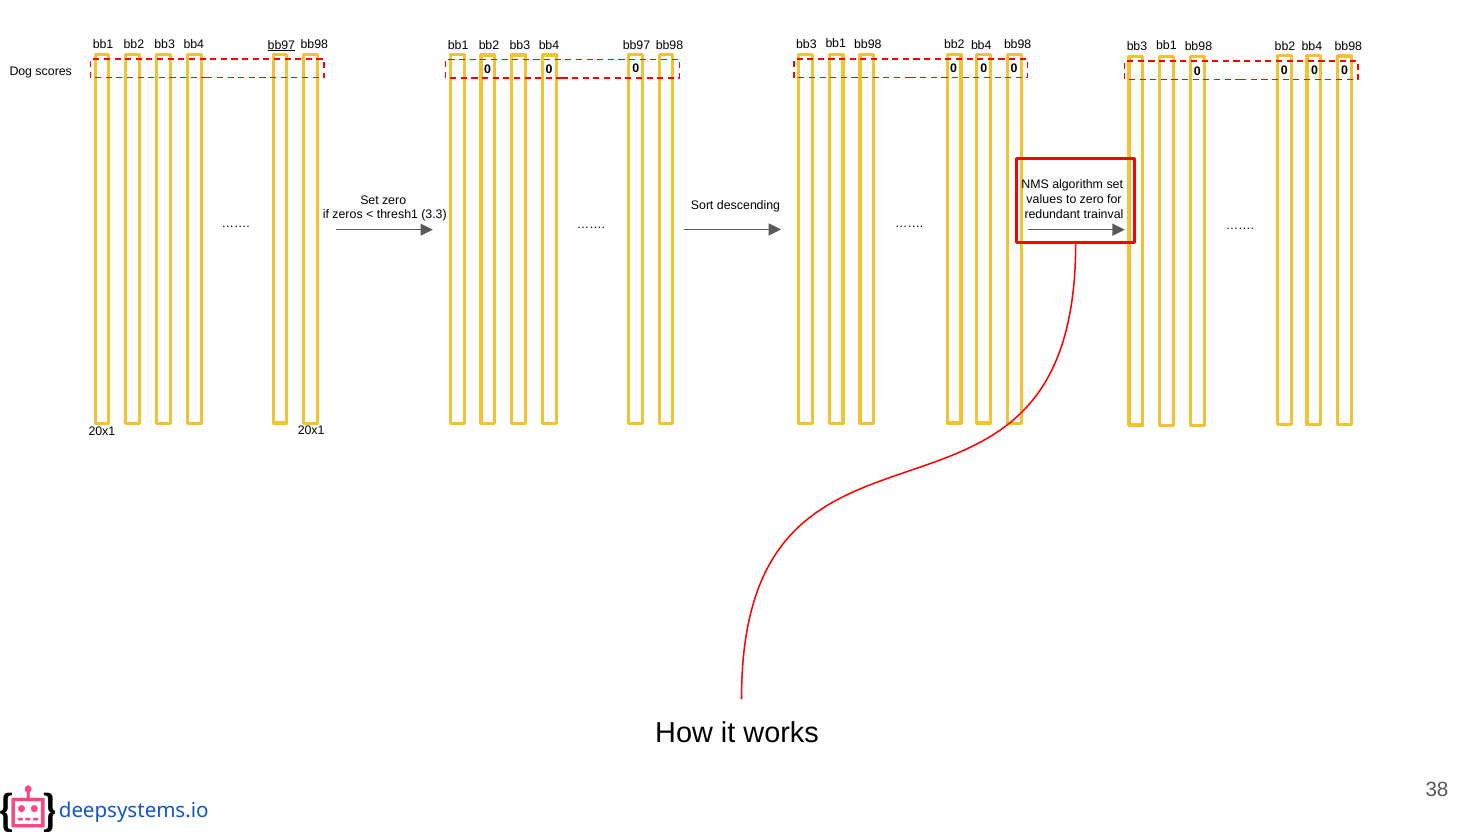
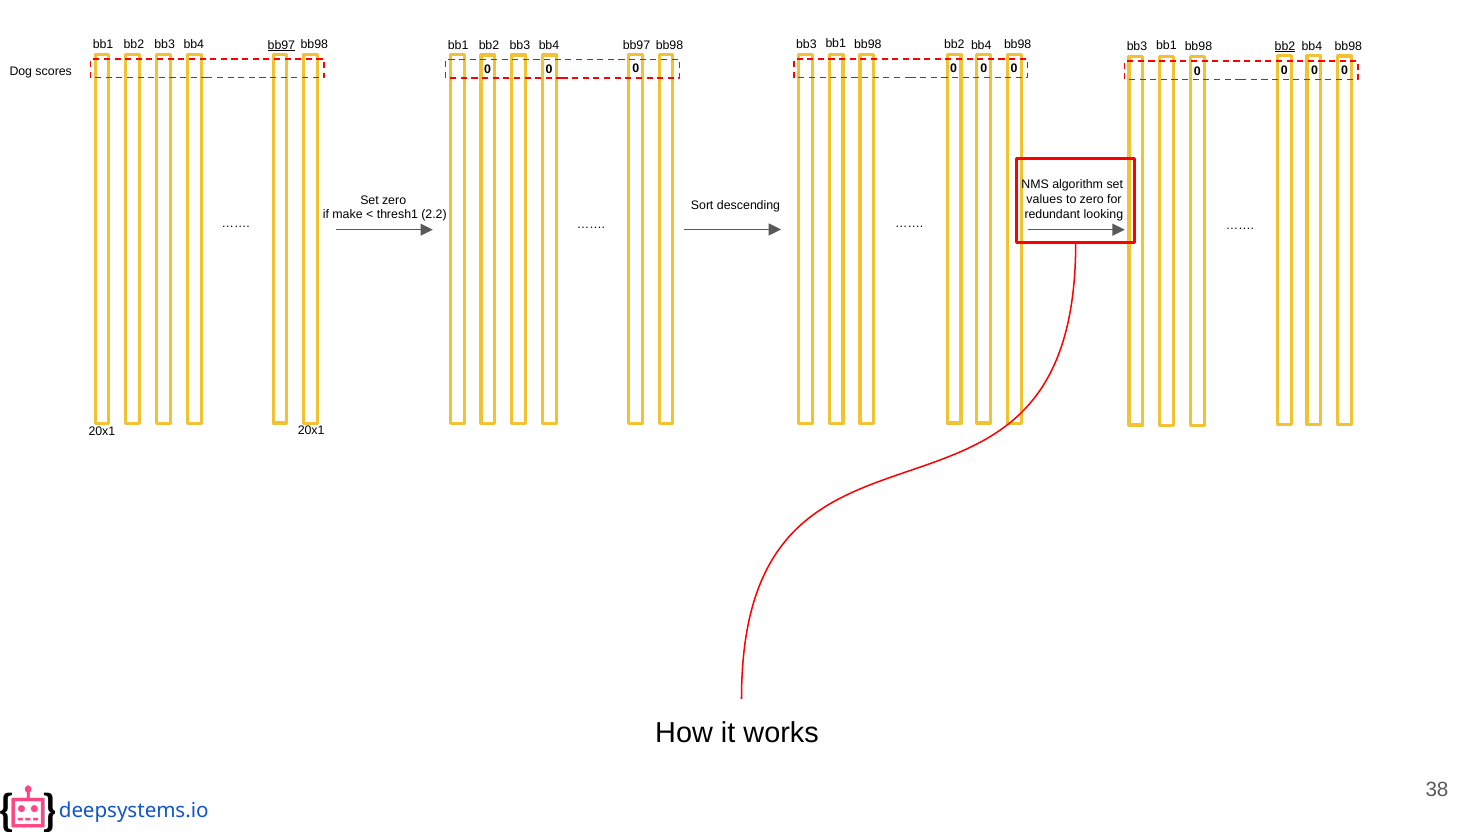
bb2 underline: none -> present (1285, 46)
trainval: trainval -> looking (1103, 214)
zeros: zeros -> make (348, 215)
3.3: 3.3 -> 2.2 (434, 215)
